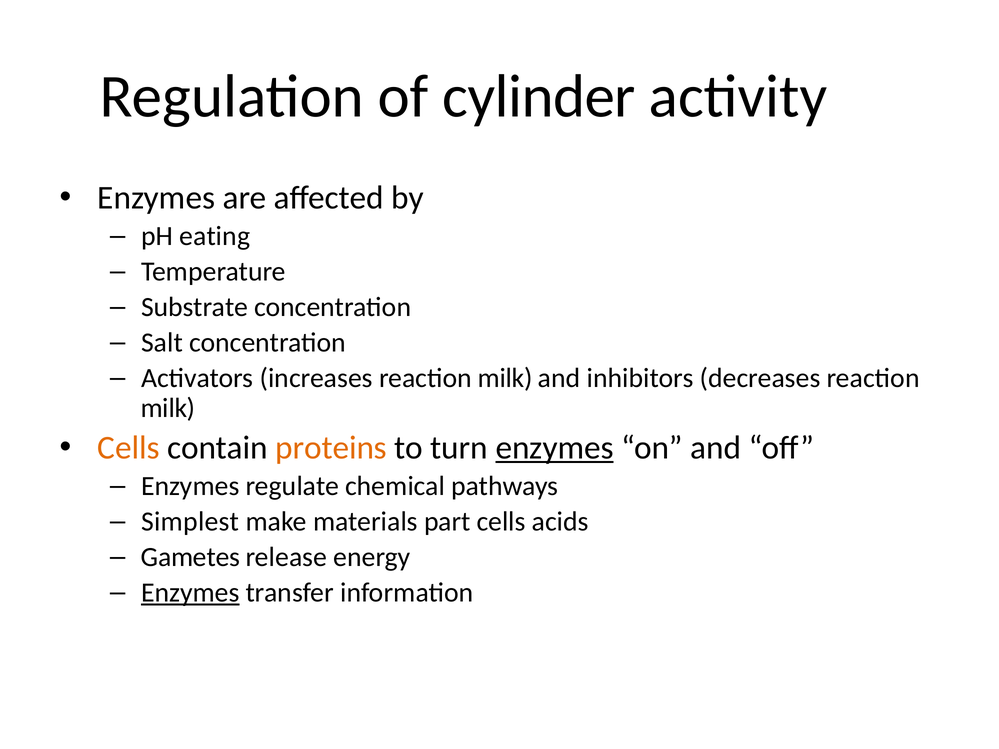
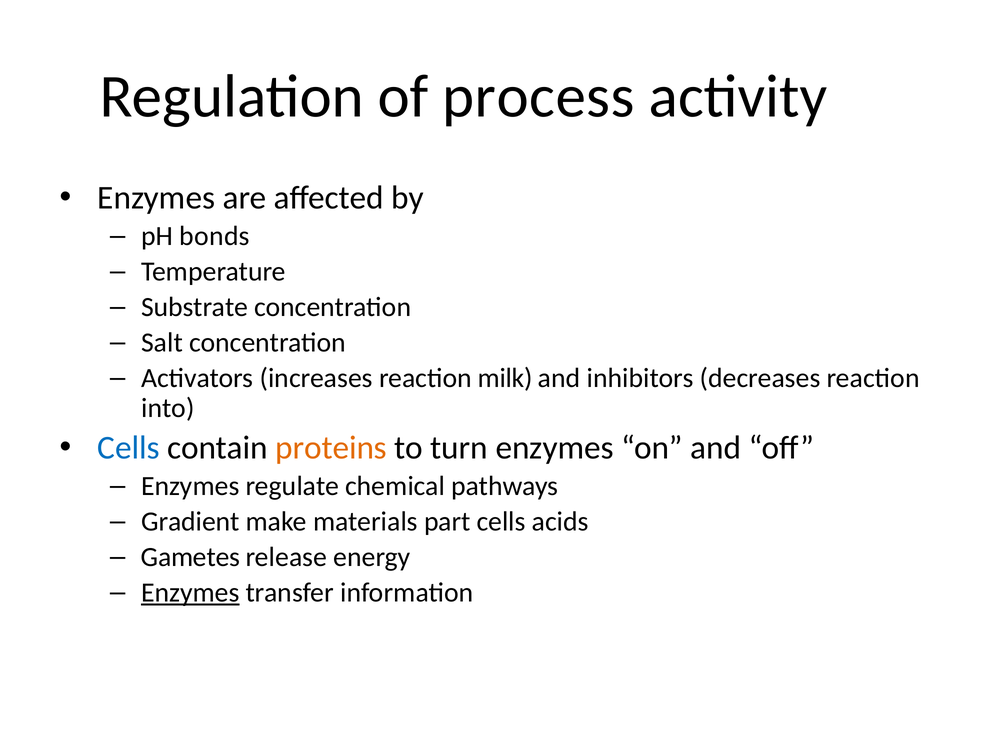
cylinder: cylinder -> process (538, 97)
eating: eating -> bonds (215, 236)
milk: milk -> into (168, 408)
Cells colour: orange -> blue (129, 448)
enzymes underline: present -> none (555, 448)
Simplest: Simplest -> Gradient (190, 522)
